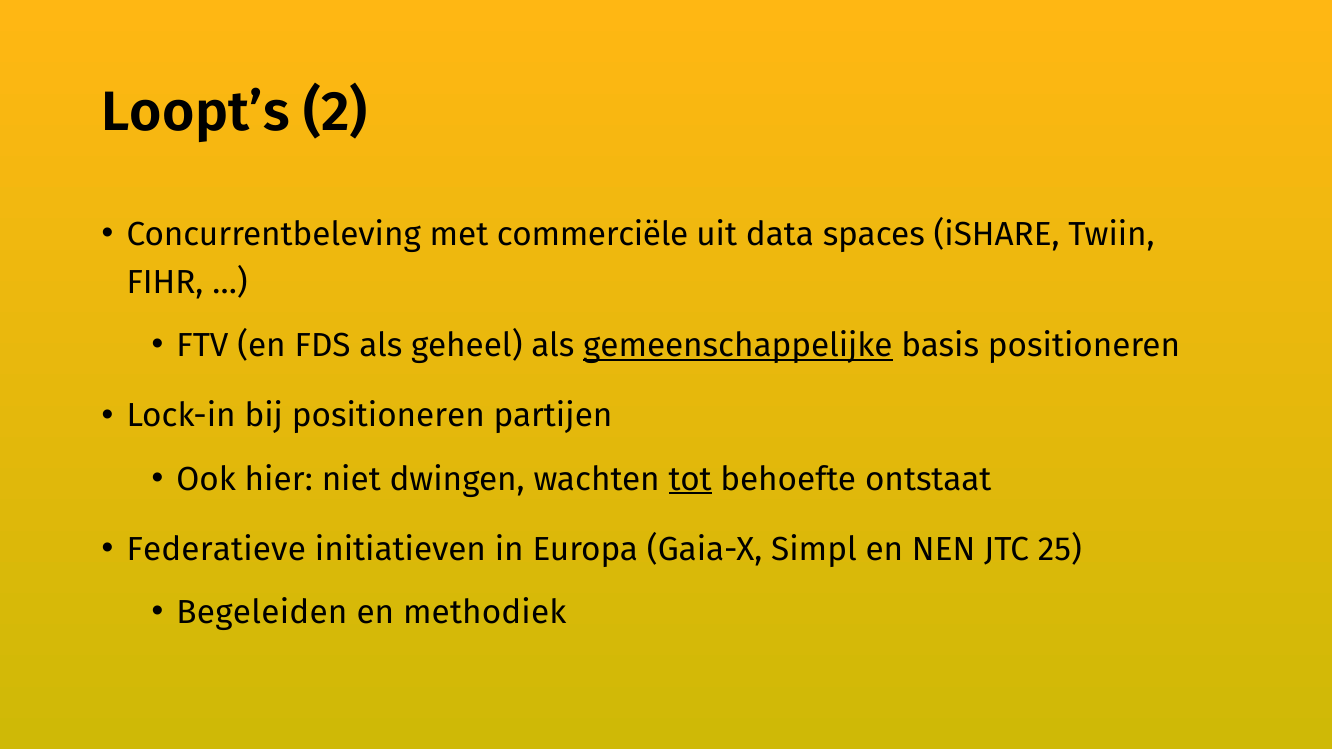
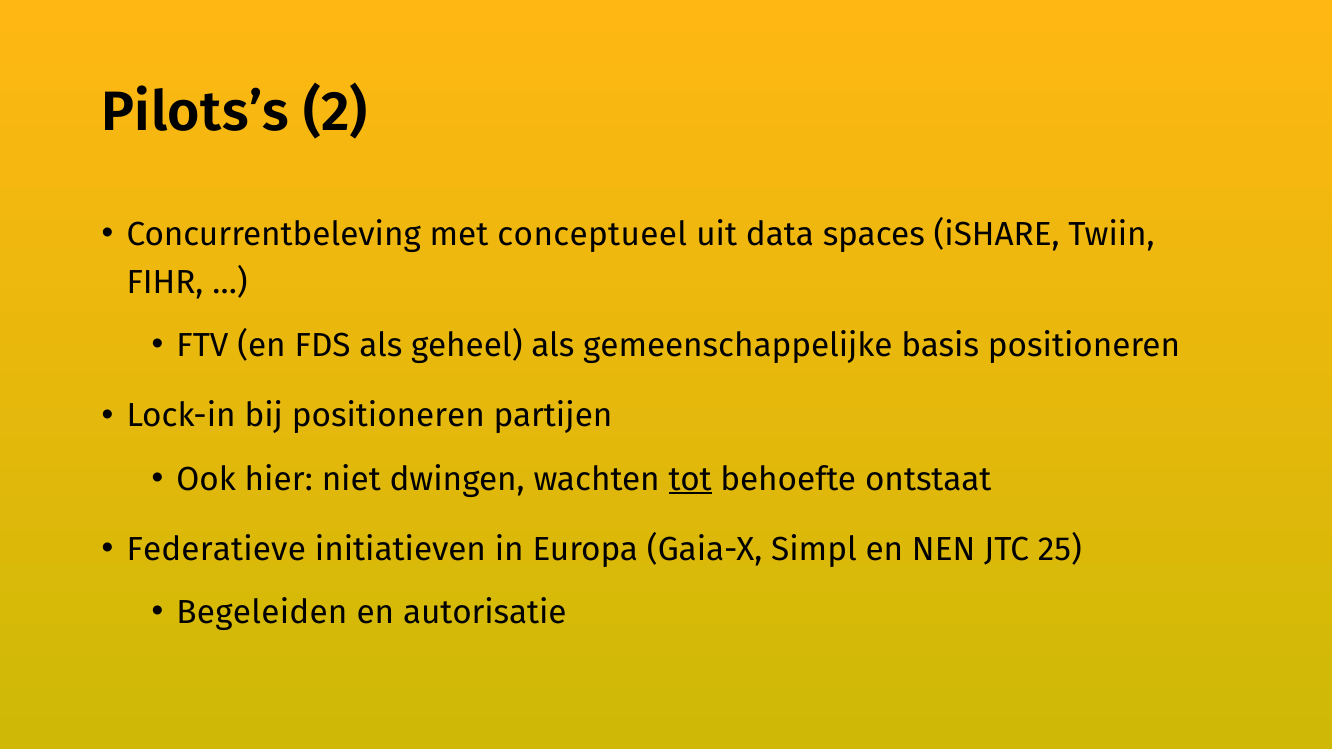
Loopt’s: Loopt’s -> Pilots’s (195, 112)
commerciële: commerciële -> conceptueel (592, 235)
gemeenschappelijke underline: present -> none (738, 346)
methodiek: methodiek -> autorisatie (485, 613)
